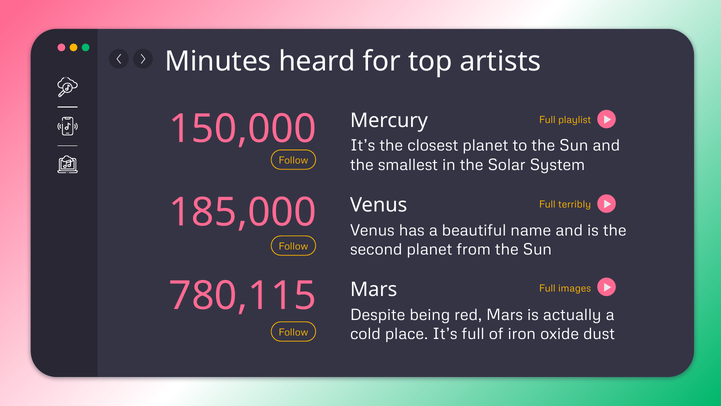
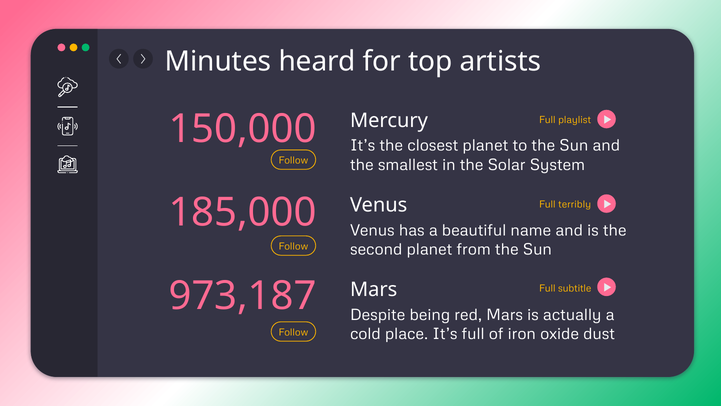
images: images -> subtitle (575, 288)
780,115: 780,115 -> 973,187 (243, 296)
